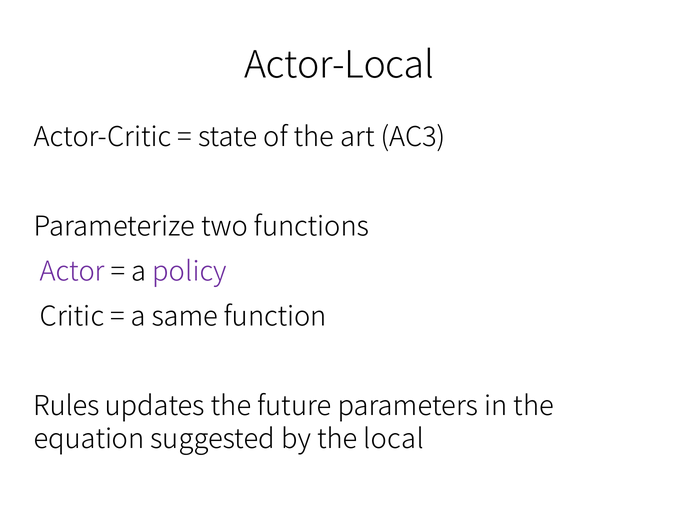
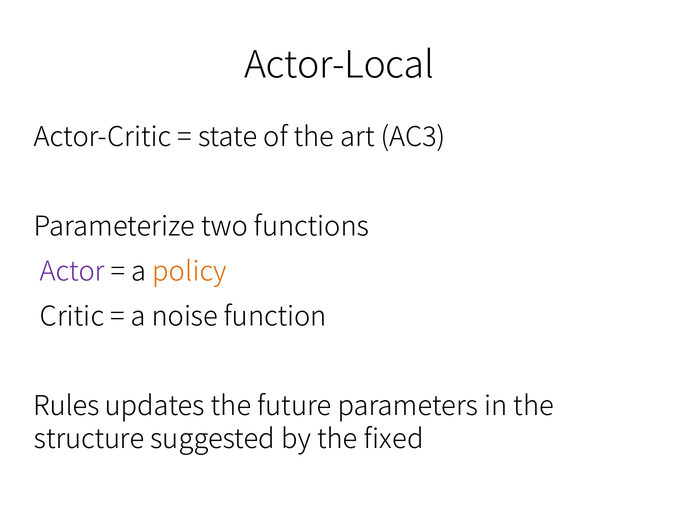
policy colour: purple -> orange (190, 272)
same: same -> noise (185, 317)
equation: equation -> structure (89, 440)
local: local -> fixed (394, 440)
